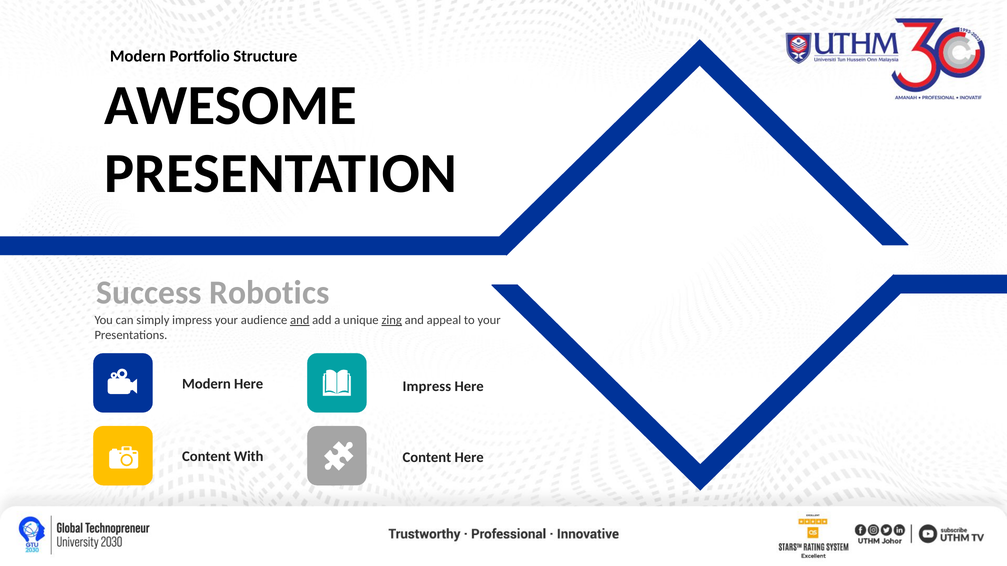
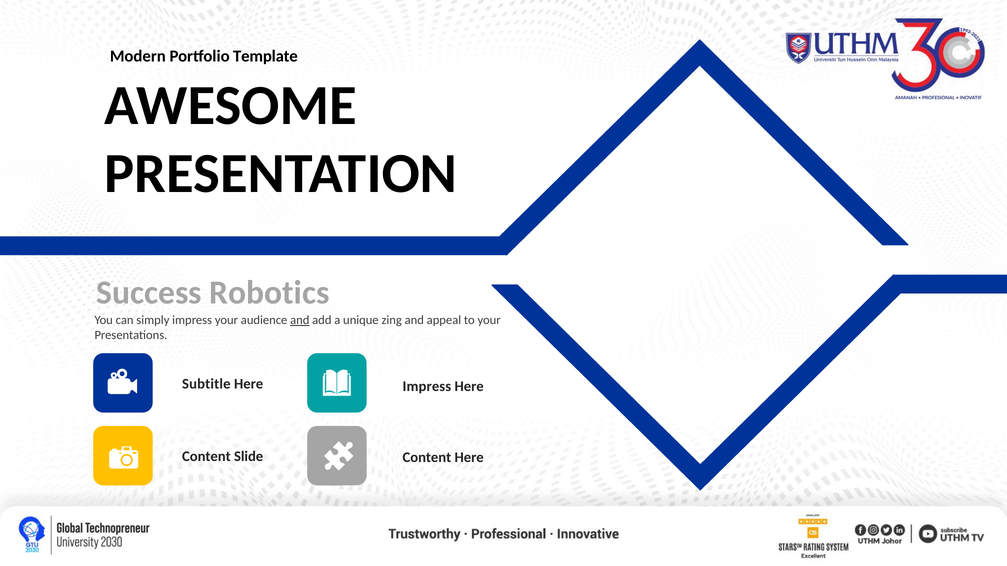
Structure: Structure -> Template (265, 56)
zing underline: present -> none (392, 320)
Modern: Modern -> Subtitle (206, 384)
With: With -> Slide (249, 457)
